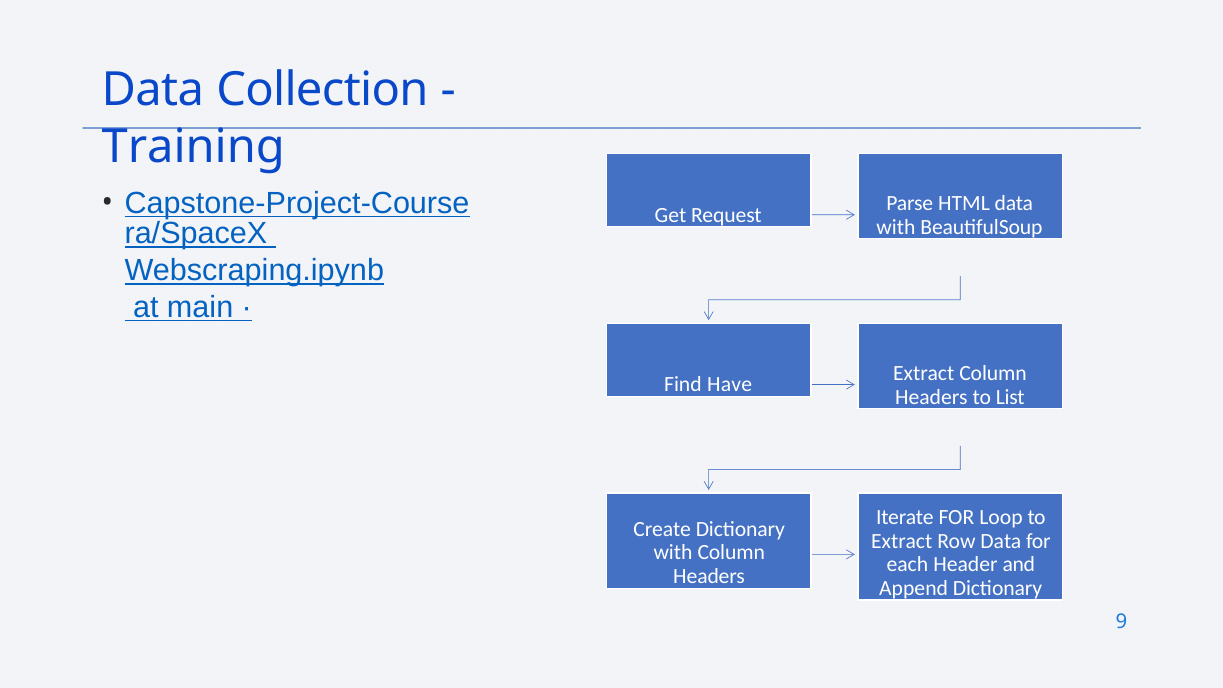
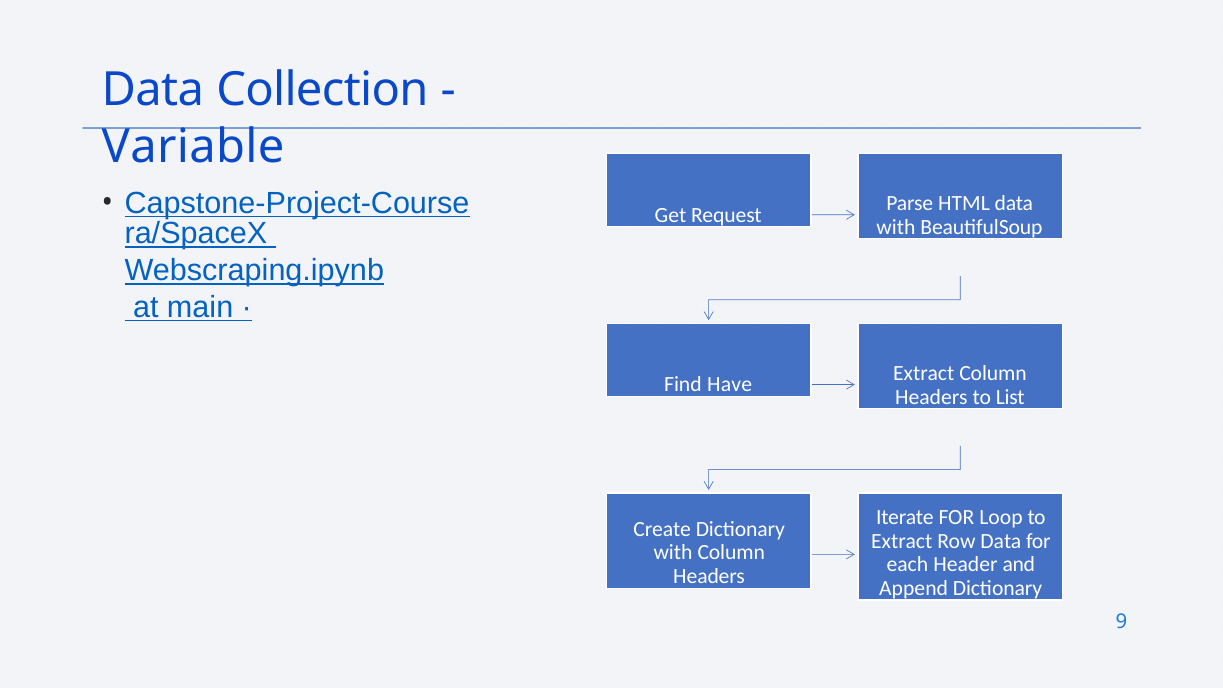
Training: Training -> Variable (193, 147)
